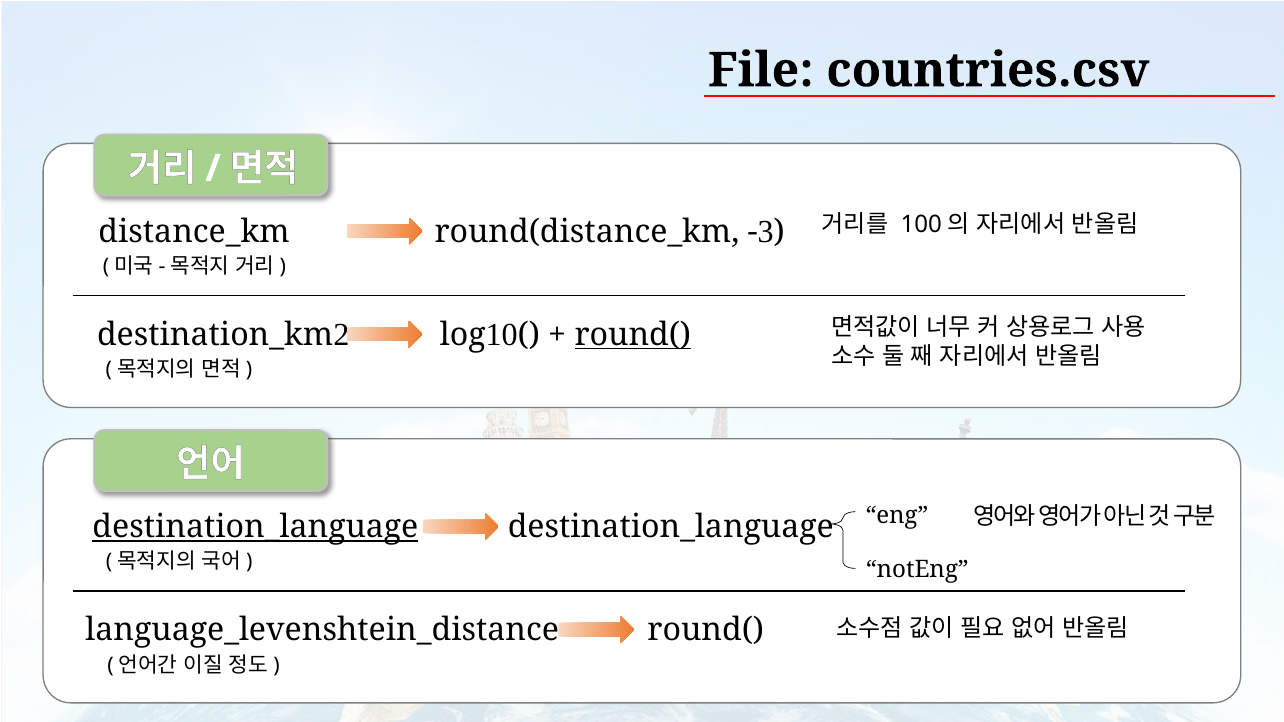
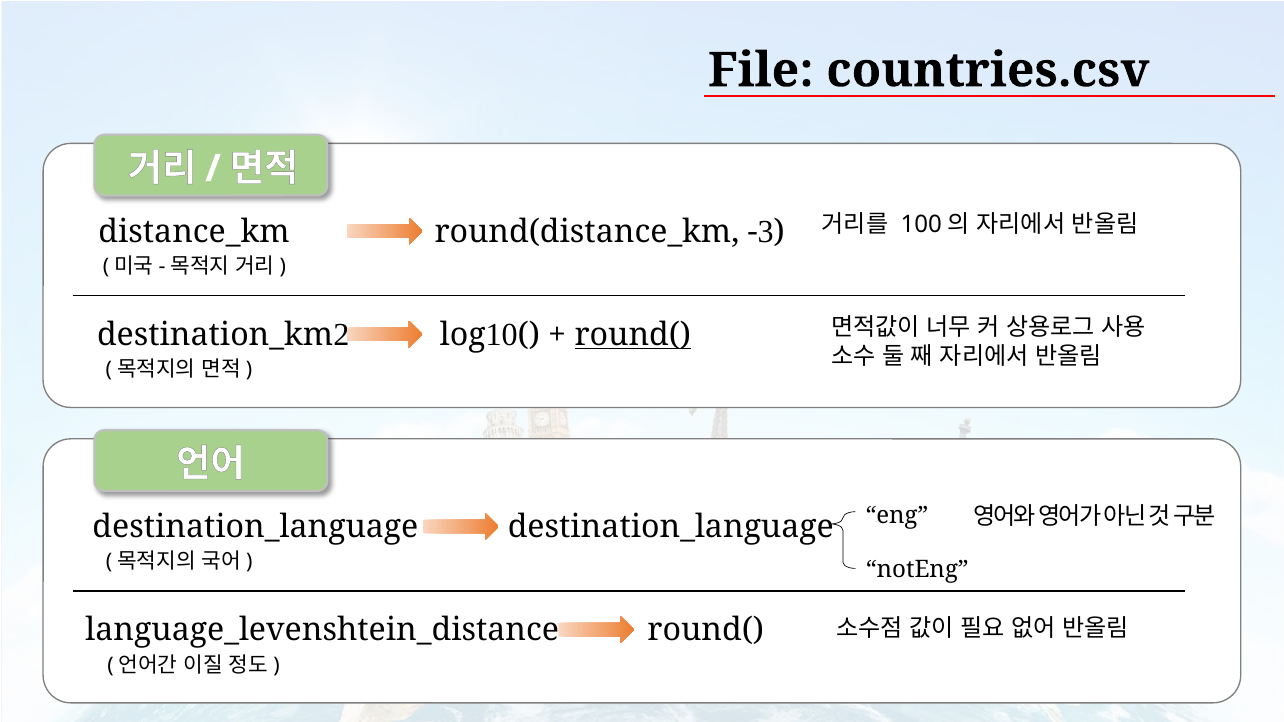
destination_language underline: present -> none (255, 527)
